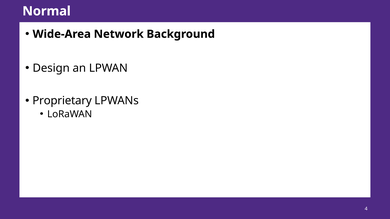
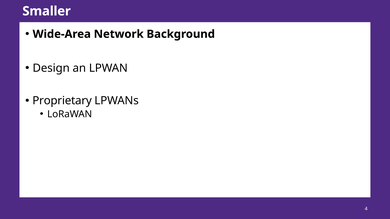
Normal: Normal -> Smaller (47, 11)
